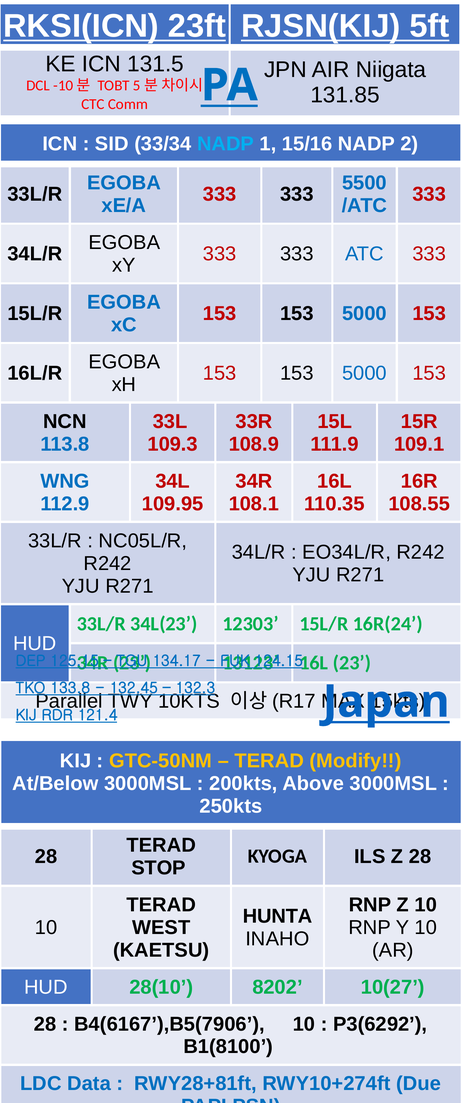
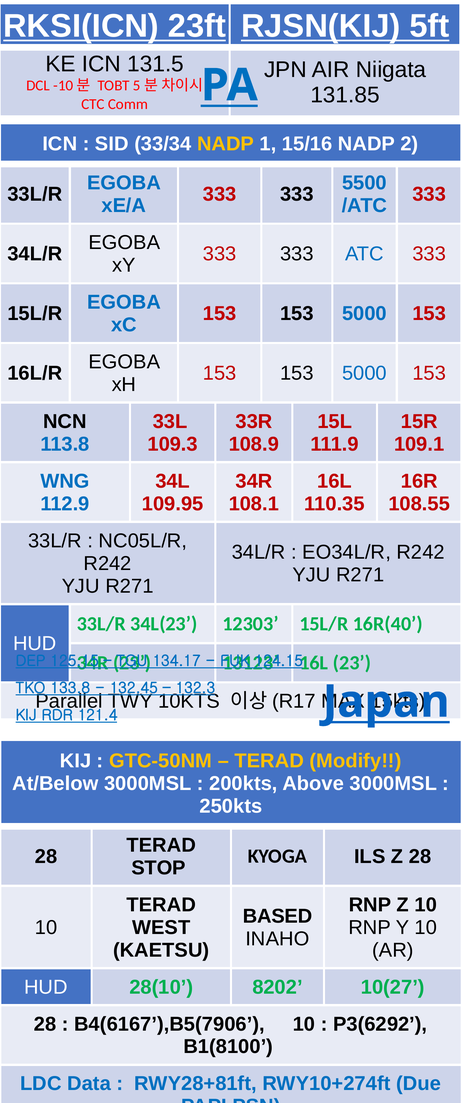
NADP colour: light blue -> yellow (226, 144)
16R(24: 16R(24 -> 16R(40 (388, 624)
HUNTA: HUNTA -> BASED (278, 916)
